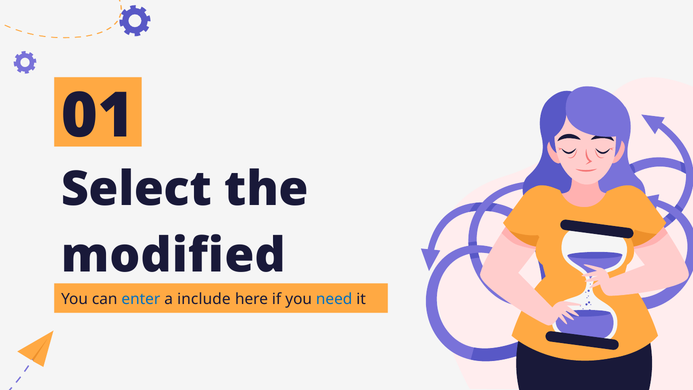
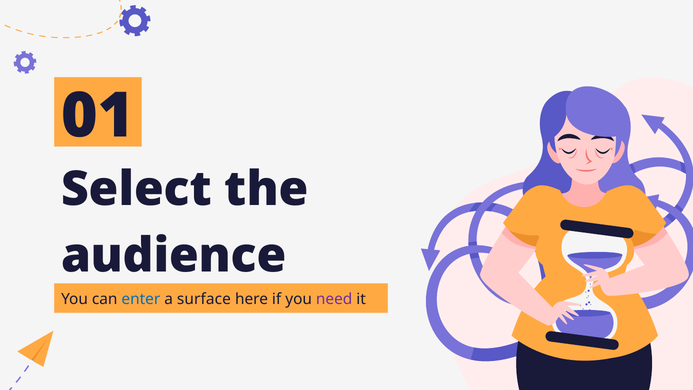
modified: modified -> audience (174, 256)
include: include -> surface (204, 299)
need colour: blue -> purple (334, 299)
